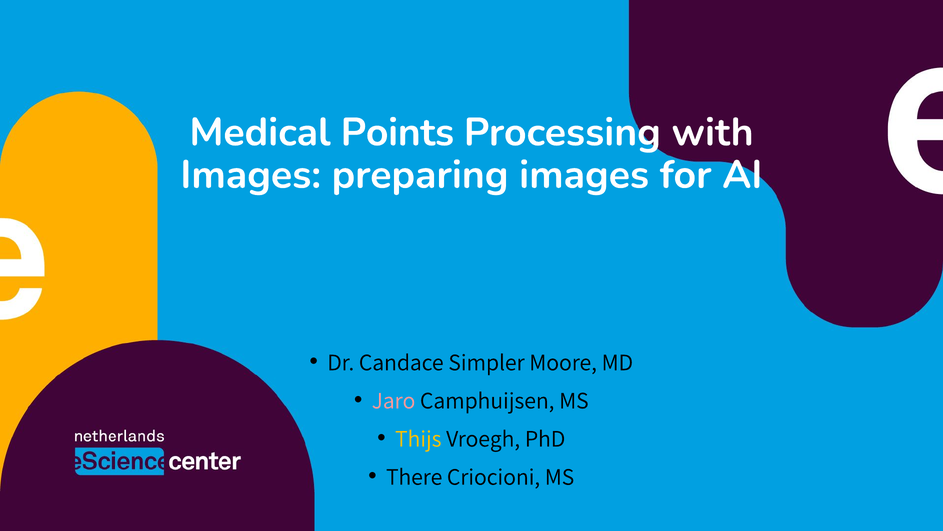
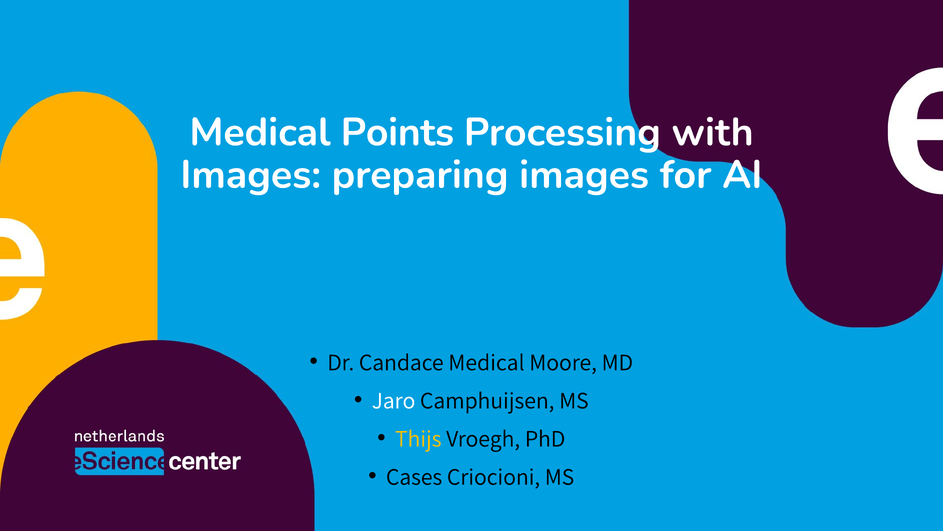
Candace Simpler: Simpler -> Medical (486, 362)
Jaro colour: pink -> white (394, 400)
There: There -> Cases (414, 476)
